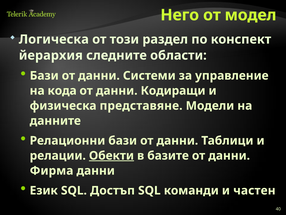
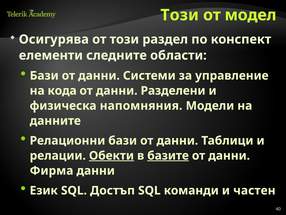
Него: Него -> Този (180, 15)
Логическа: Логическа -> Осигурява (54, 39)
йерархия: йерархия -> елементи (51, 55)
Кодиращи: Кодиращи -> Разделени (173, 91)
представяне: представяне -> напомняния (141, 106)
базите underline: none -> present (168, 155)
